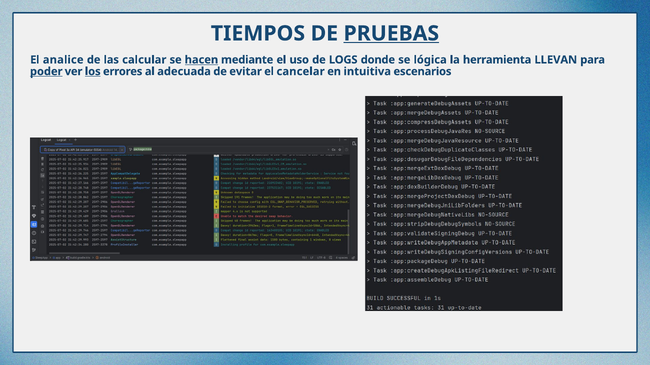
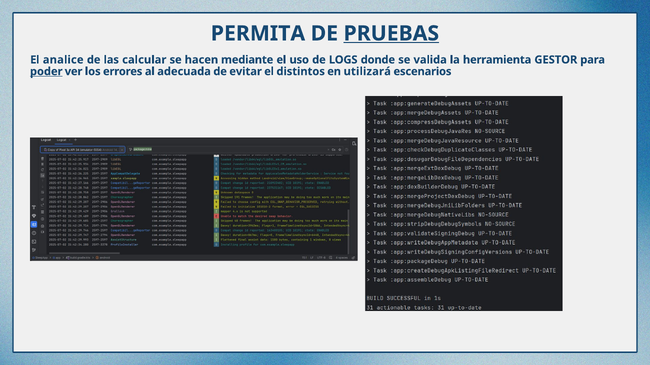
TIEMPOS: TIEMPOS -> PERMITA (258, 34)
hacen underline: present -> none (201, 60)
lógica: lógica -> valida (430, 60)
LLEVAN: LLEVAN -> GESTOR (556, 60)
los underline: present -> none (93, 72)
cancelar: cancelar -> distintos (301, 72)
intuitiva: intuitiva -> utilizará (367, 72)
